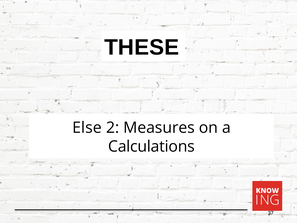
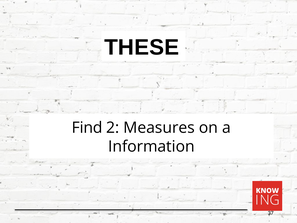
Else: Else -> Find (87, 128)
Calculations: Calculations -> Information (151, 146)
